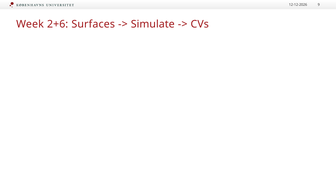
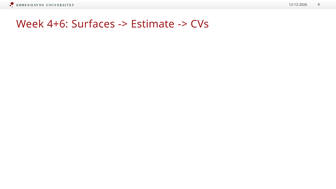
2+6: 2+6 -> 4+6 (58, 24)
Simulate: Simulate -> Estimate (153, 24)
